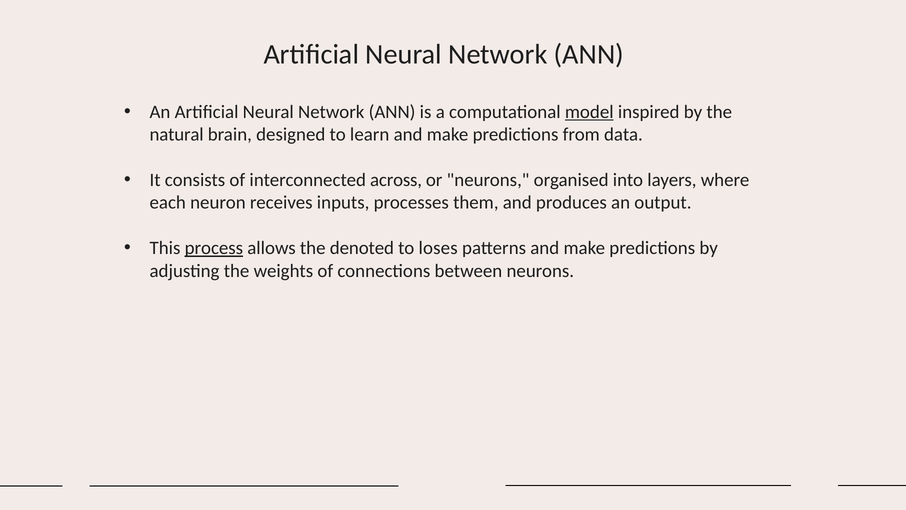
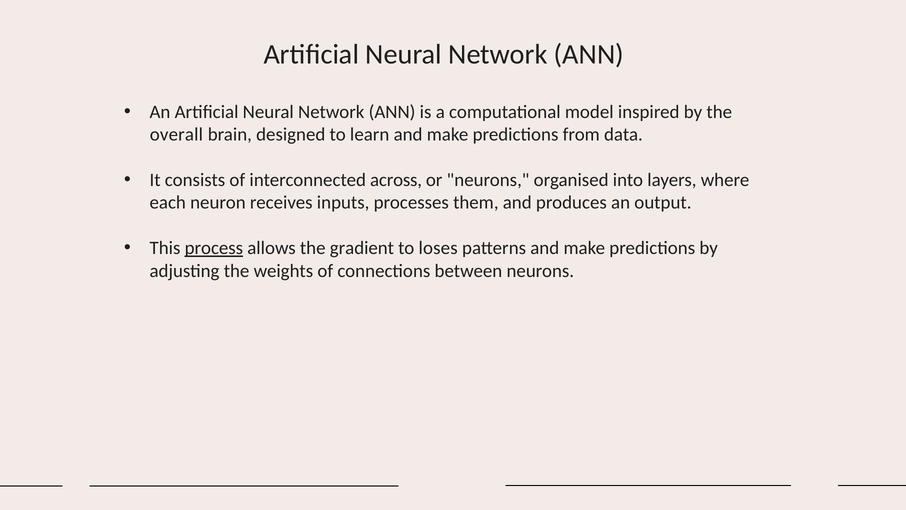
model underline: present -> none (589, 112)
natural: natural -> overall (176, 135)
denoted: denoted -> gradient (362, 248)
